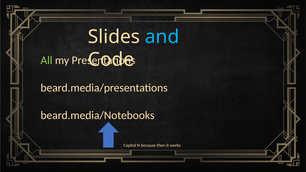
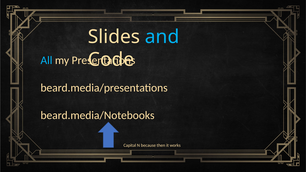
All colour: light green -> light blue (46, 60)
